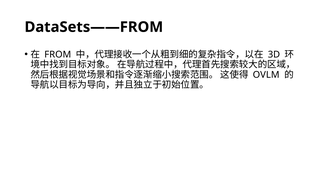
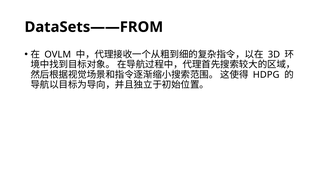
FROM: FROM -> OVLM (58, 54)
OVLM: OVLM -> HDPG (266, 75)
